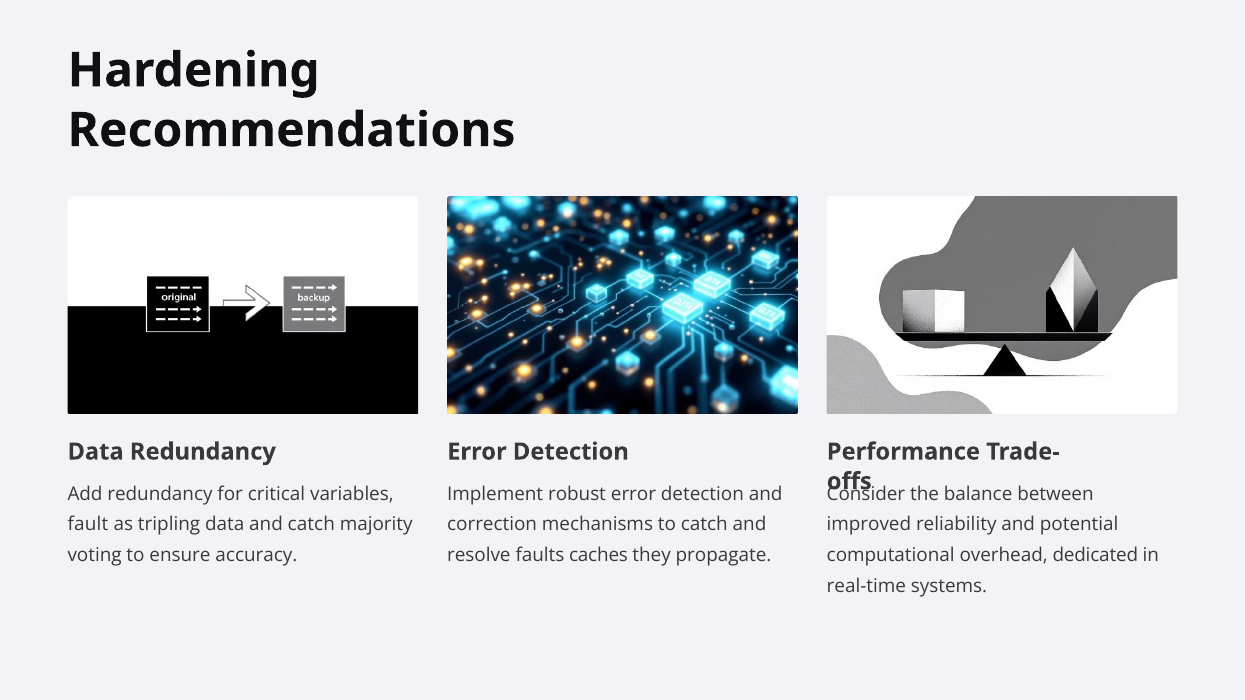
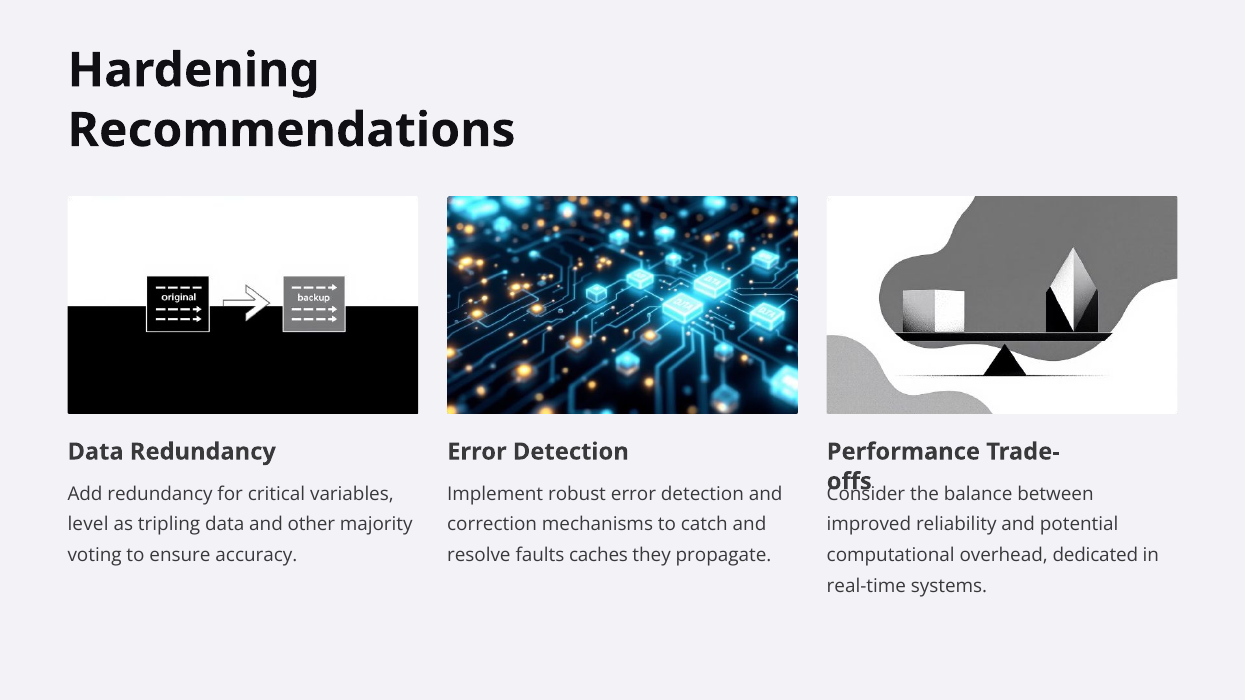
fault: fault -> level (88, 525)
and catch: catch -> other (311, 525)
